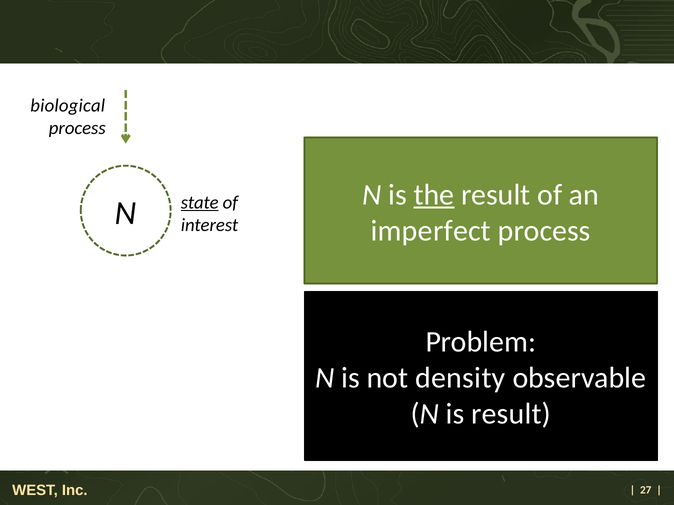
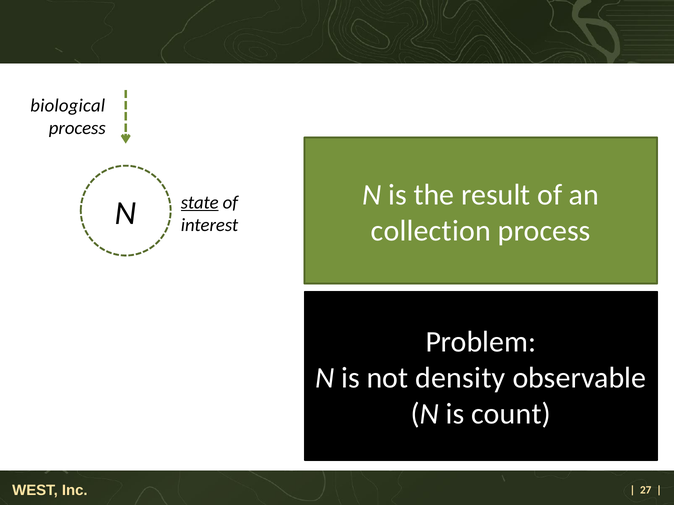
the underline: present -> none (434, 195)
imperfect: imperfect -> collection (431, 231)
is result: result -> count (511, 414)
